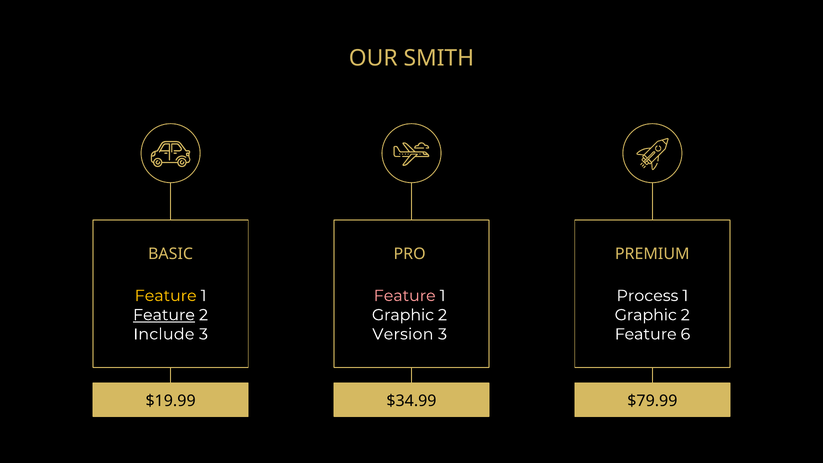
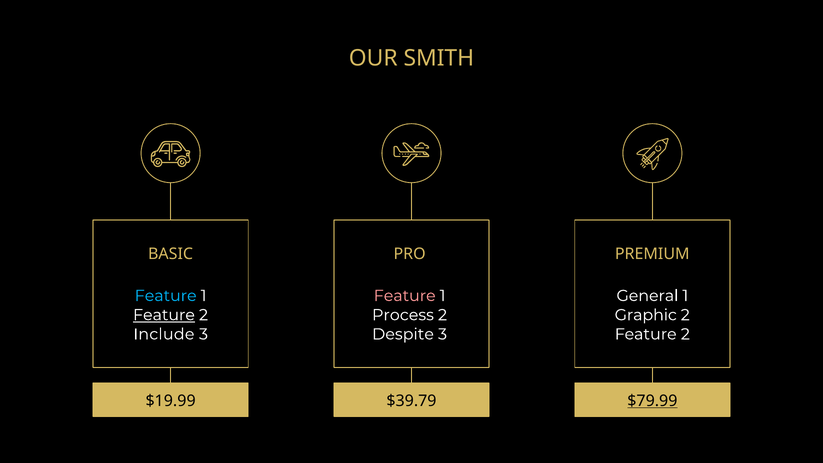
Feature colour: yellow -> light blue (166, 296)
Process: Process -> General (647, 296)
Graphic: Graphic -> Process (403, 315)
Version: Version -> Despite (403, 334)
6: 6 -> 2 (685, 334)
$34.99: $34.99 -> $39.79 (411, 401)
$79.99 underline: none -> present (652, 401)
